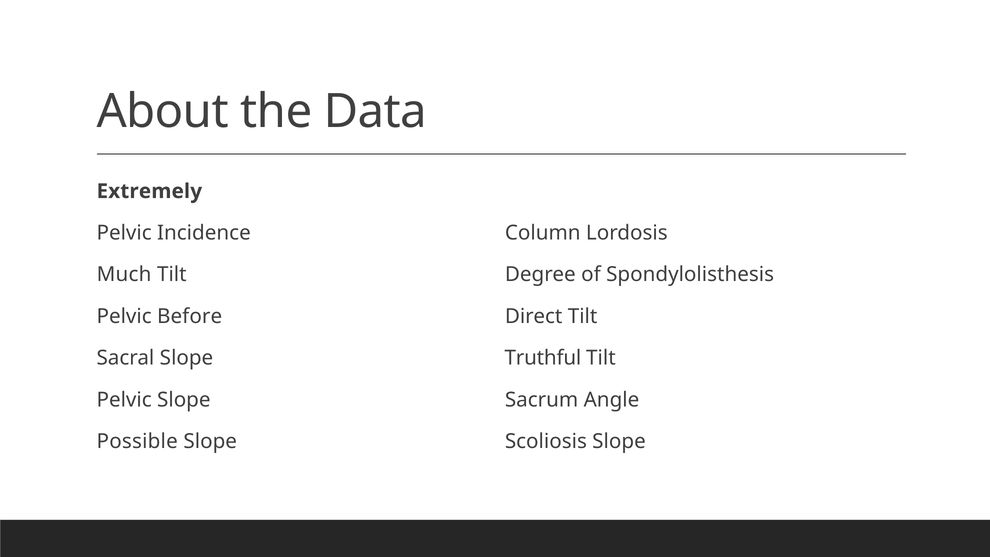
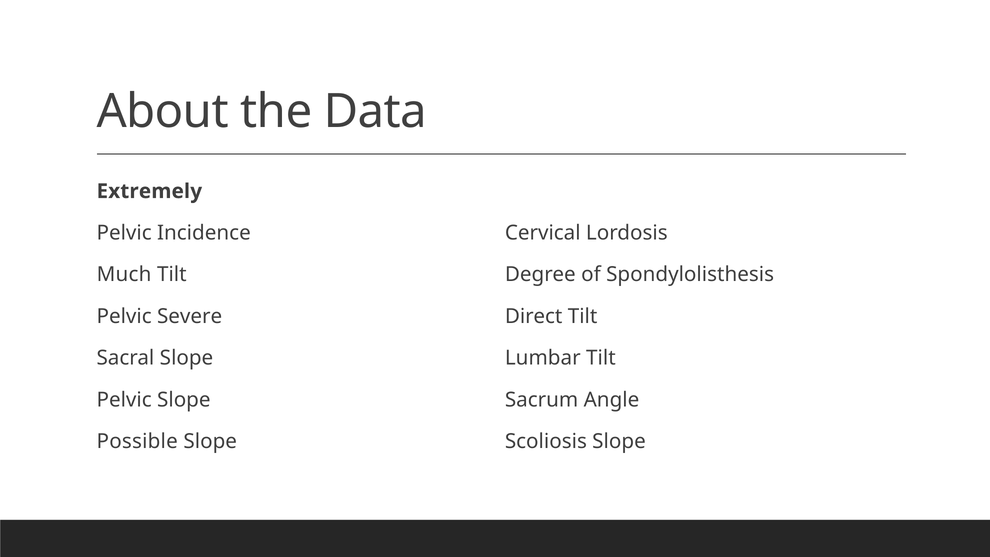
Column: Column -> Cervical (543, 233)
Before: Before -> Severe (190, 316)
Truthful: Truthful -> Lumbar (543, 358)
